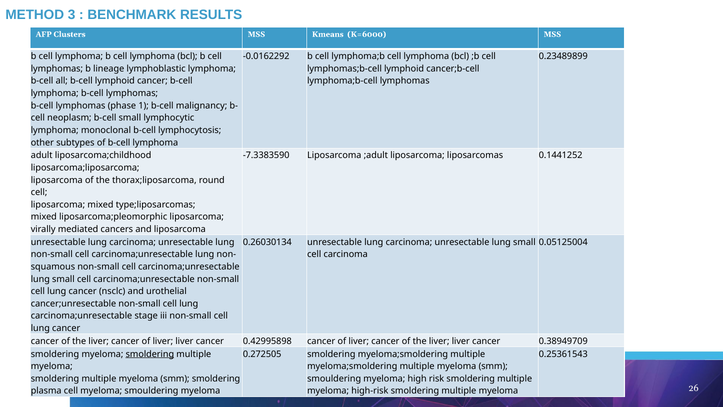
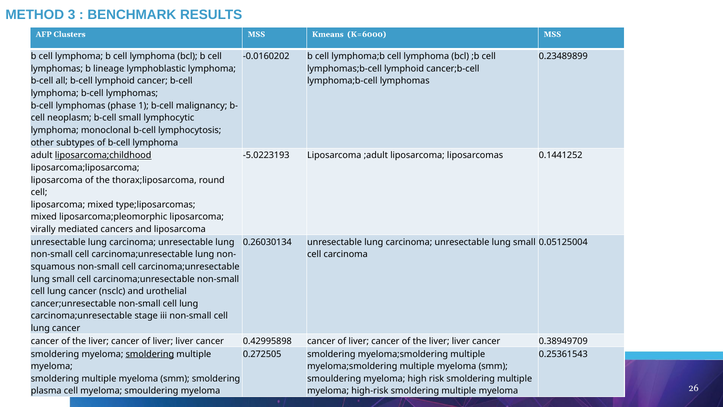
-0.0162292: -0.0162292 -> -0.0160202 (266, 56)
liposarcoma;childhood underline: none -> present (103, 155)
-7.3383590: -7.3383590 -> -5.0223193 (266, 155)
